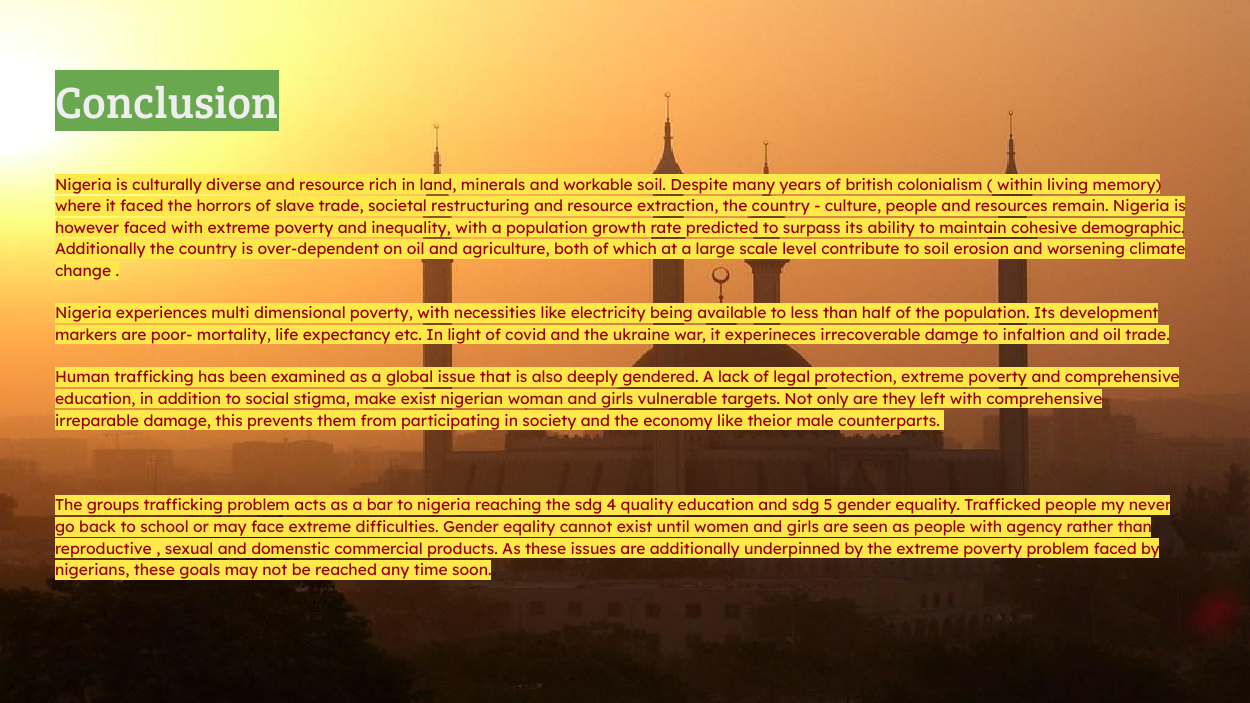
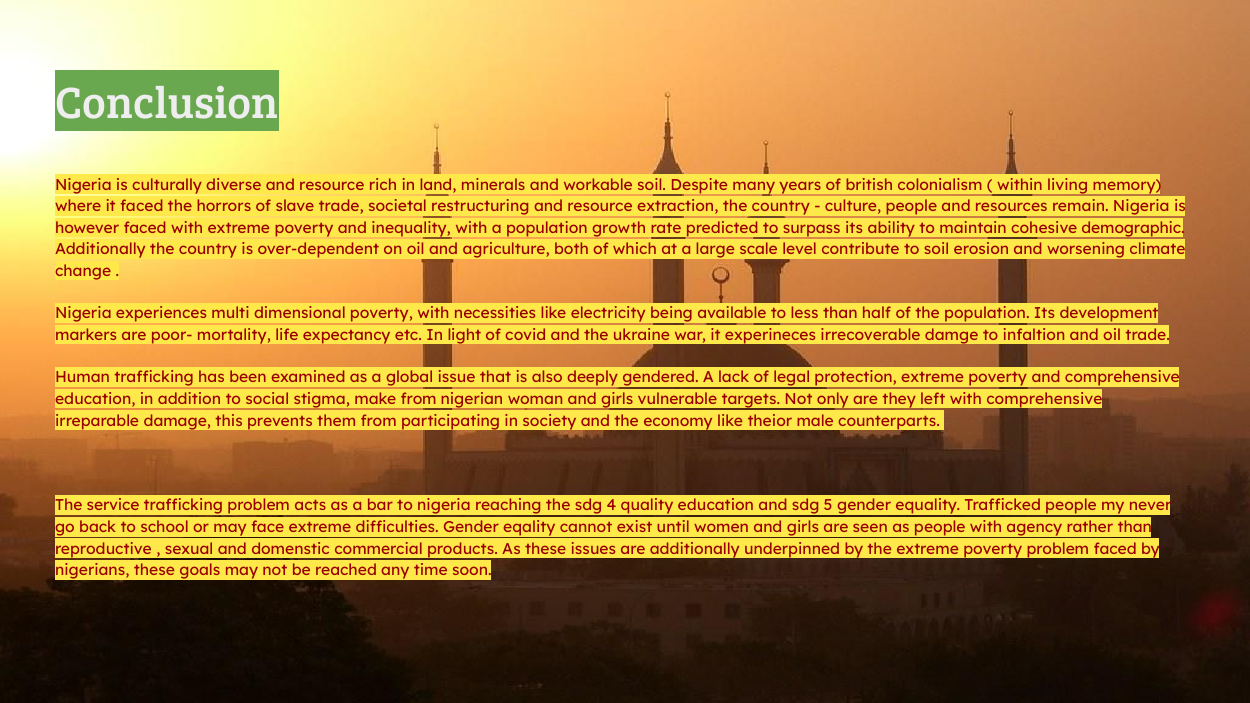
make exist: exist -> from (419, 399)
groups: groups -> service (113, 506)
